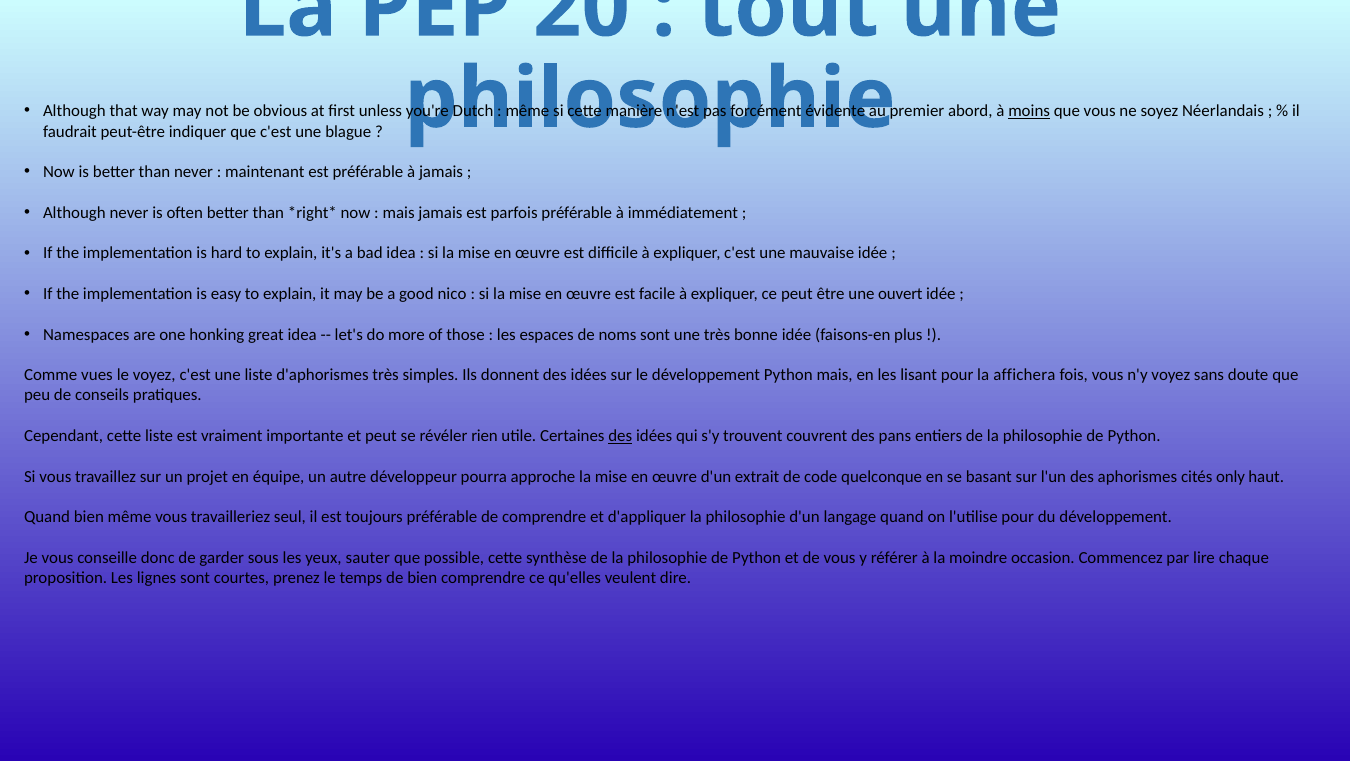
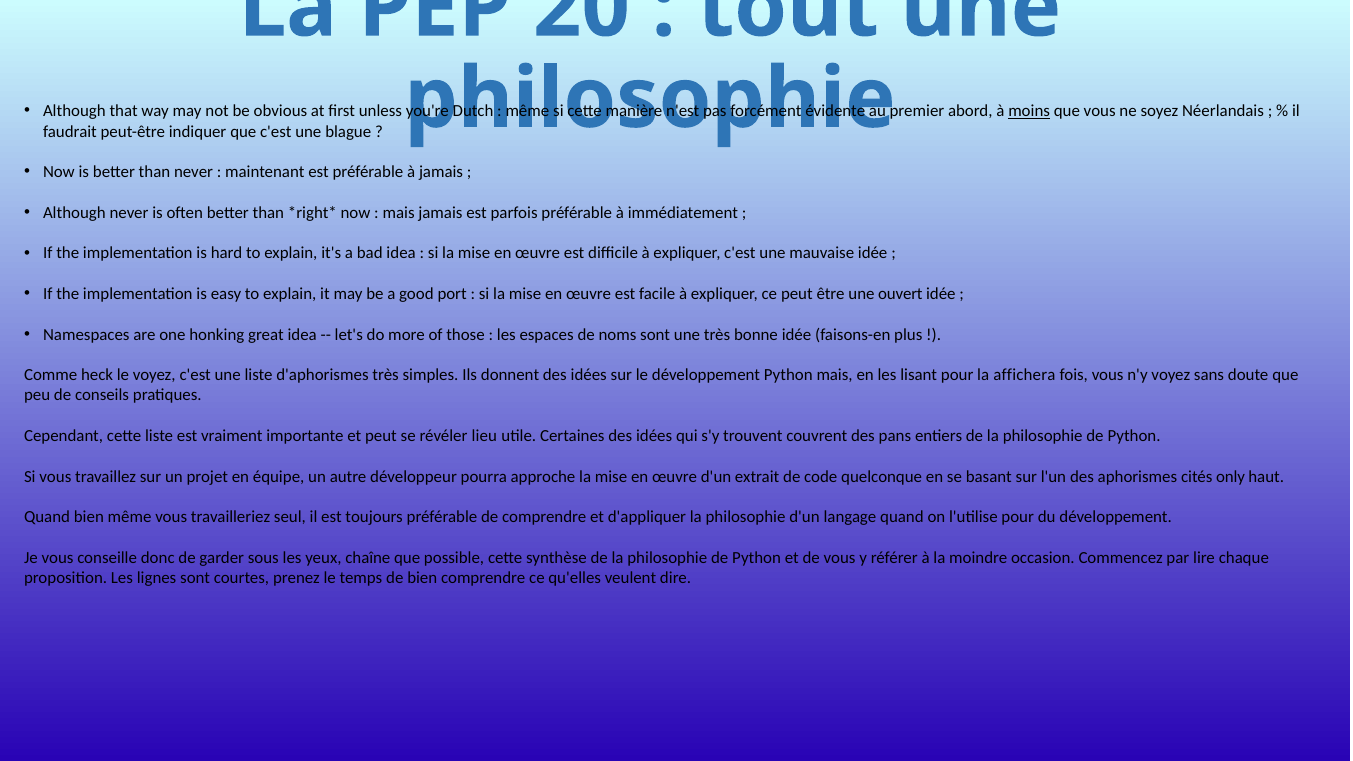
nico: nico -> port (452, 294)
vues: vues -> heck (97, 375)
rien: rien -> lieu (484, 436)
des underline: present -> none (620, 436)
sauter: sauter -> chaîne (368, 558)
